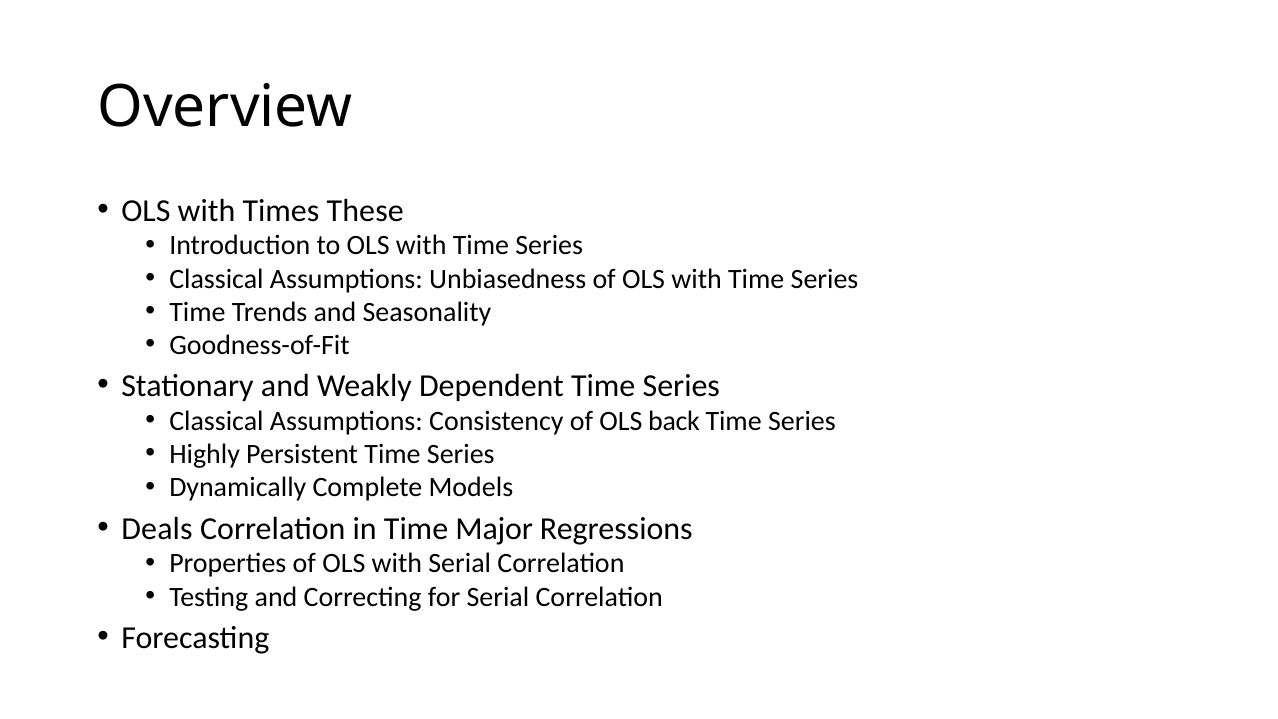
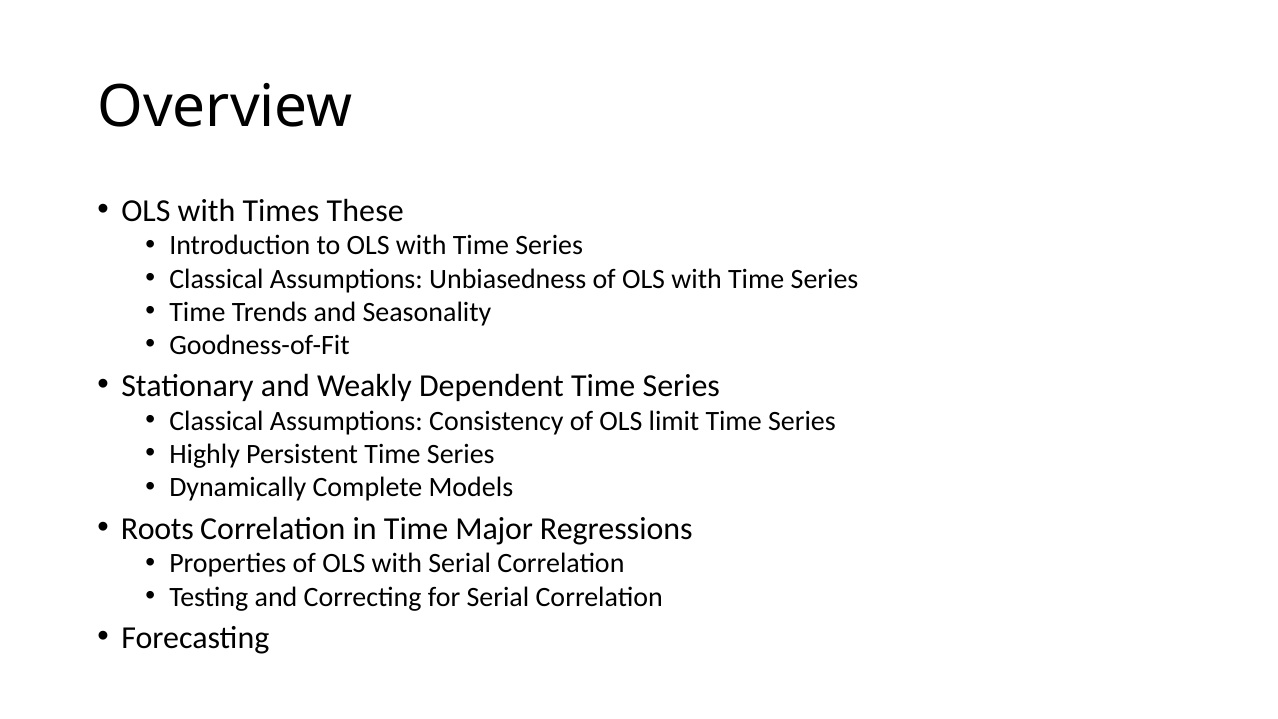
back: back -> limit (674, 421)
Deals: Deals -> Roots (157, 528)
